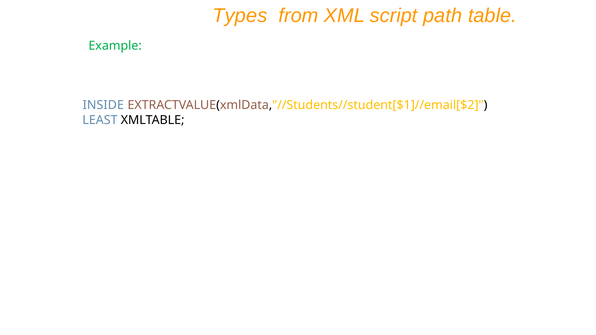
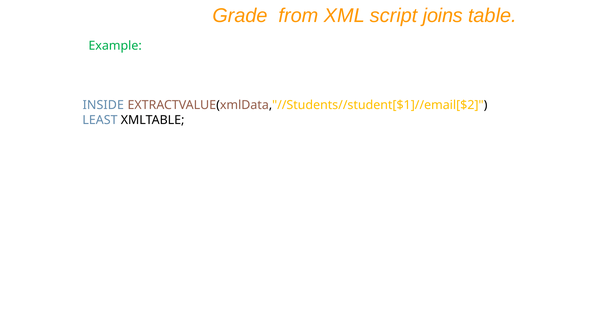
Types: Types -> Grade (240, 16)
path: path -> joins (443, 16)
